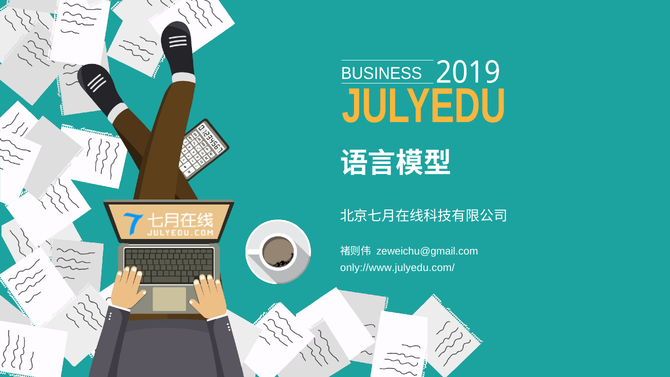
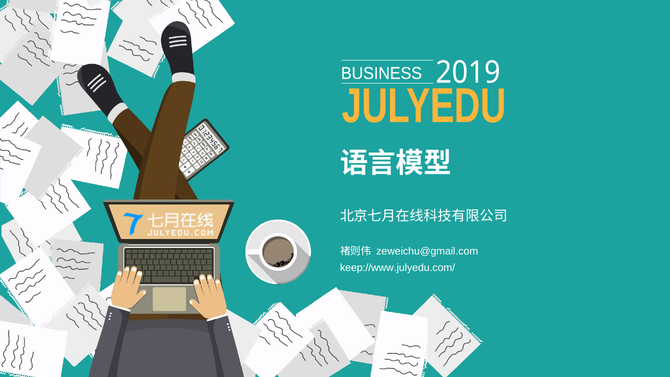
only://www.julyedu.com/: only://www.julyedu.com/ -> keep://www.julyedu.com/ (398, 267)
